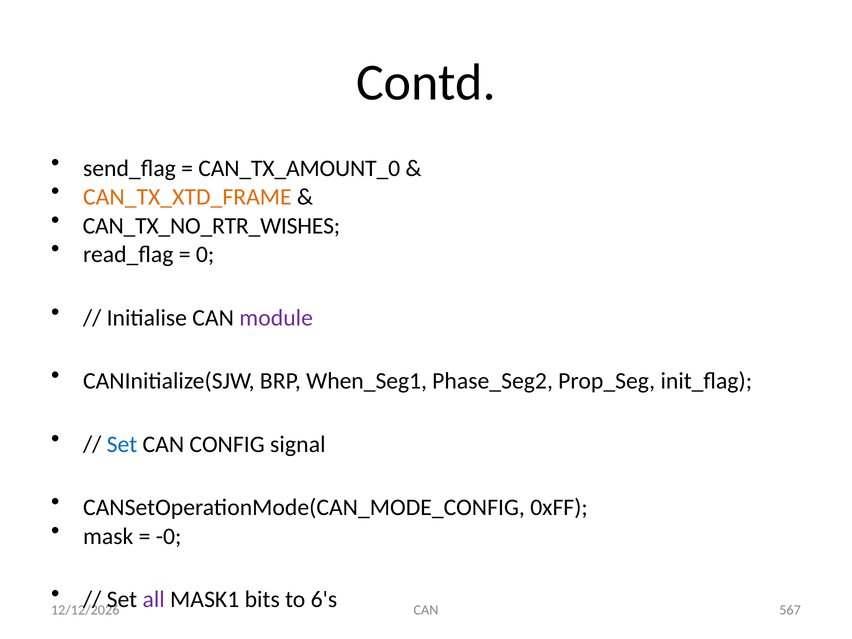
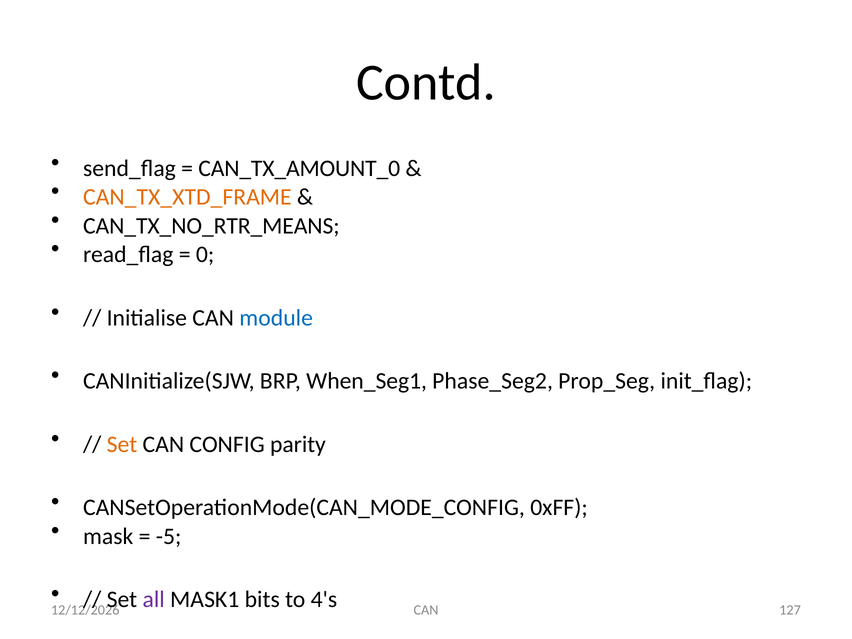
CAN_TX_NO_RTR_WISHES: CAN_TX_NO_RTR_WISHES -> CAN_TX_NO_RTR_MEANS (211, 226)
module colour: purple -> blue (276, 318)
Set colour: blue -> orange (122, 444)
signal: signal -> parity (298, 444)
-0: -0 -> -5 (169, 536)
6's: 6's -> 4's (324, 600)
567: 567 -> 127 (790, 610)
